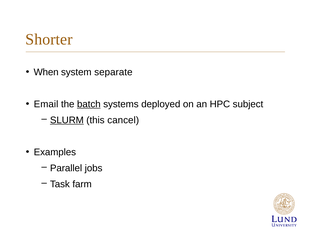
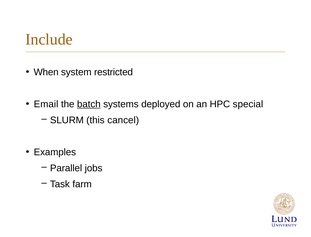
Shorter: Shorter -> Include (49, 39)
separate: separate -> restricted (113, 72)
subject: subject -> special (248, 104)
SLURM underline: present -> none (67, 120)
